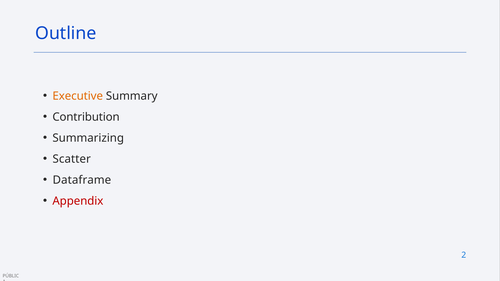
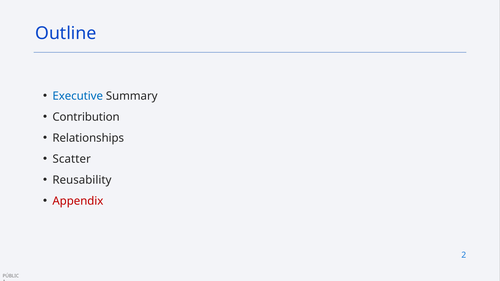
Executive colour: orange -> blue (78, 96)
Summarizing: Summarizing -> Relationships (88, 138)
Dataframe: Dataframe -> Reusability (82, 180)
